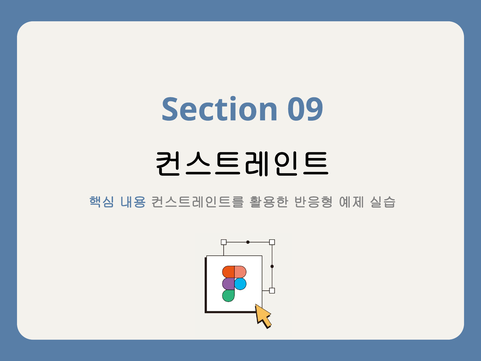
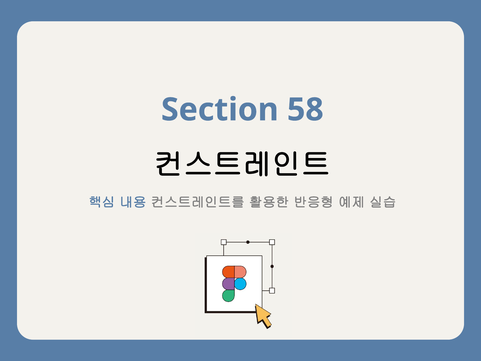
09: 09 -> 58 (305, 110)
